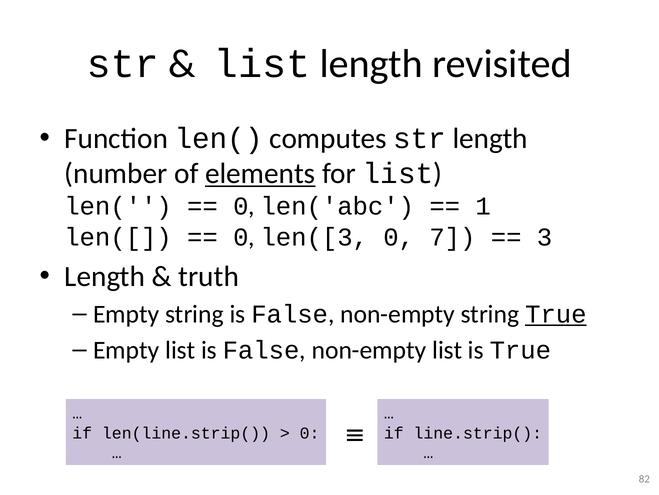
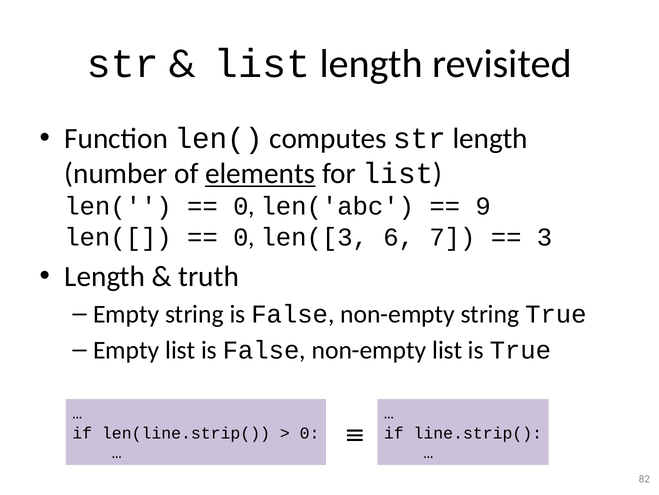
1: 1 -> 9 (483, 206)
len([3 0: 0 -> 6 (399, 237)
True underline: present -> none (556, 314)
